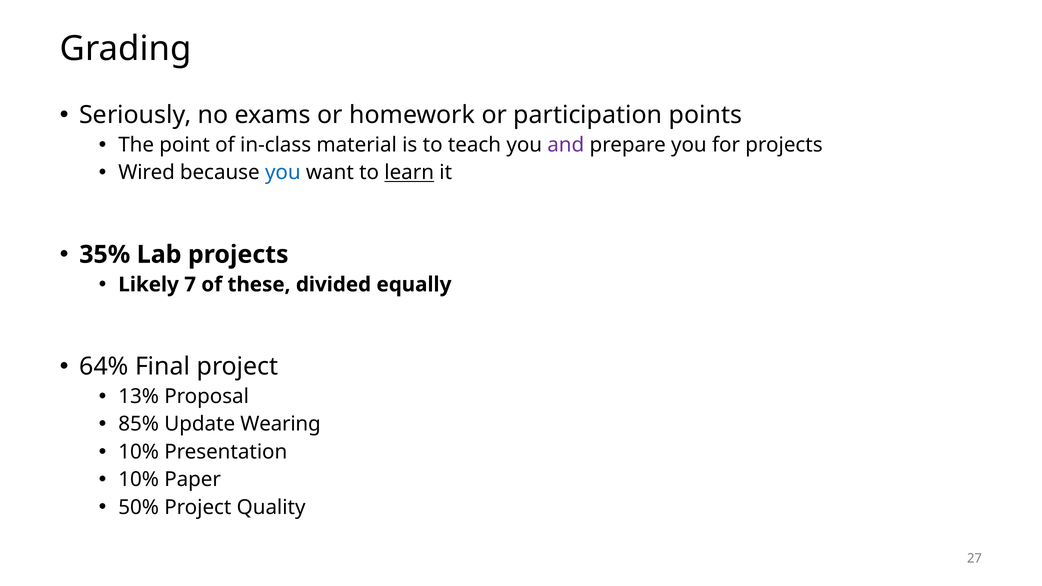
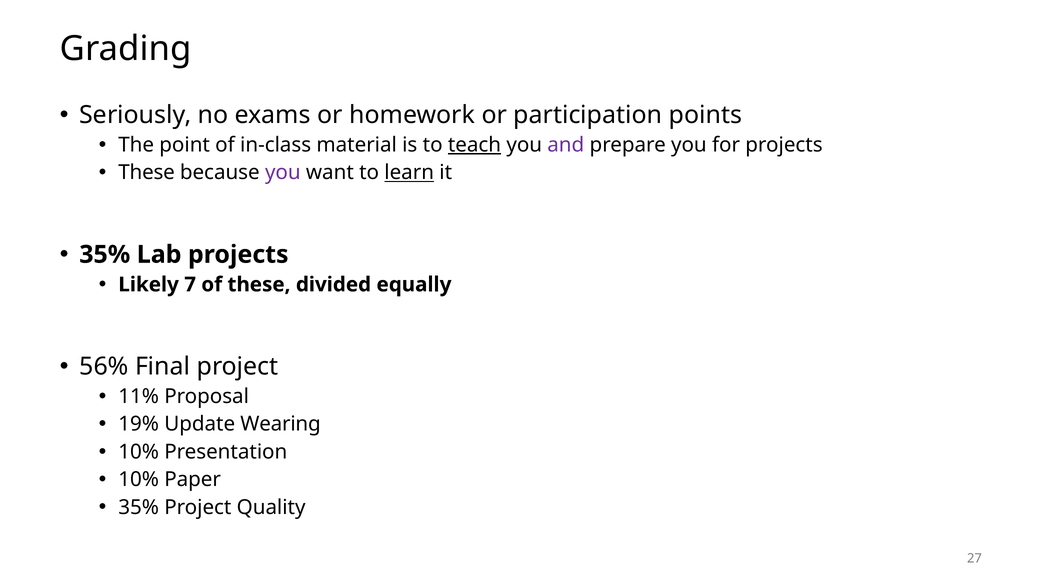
teach underline: none -> present (475, 145)
Wired: Wired -> These (147, 173)
you colour: blue -> purple (283, 173)
64%: 64% -> 56% (104, 367)
13%: 13% -> 11% (139, 397)
85%: 85% -> 19% (139, 424)
50%: 50% -> 35% (139, 507)
